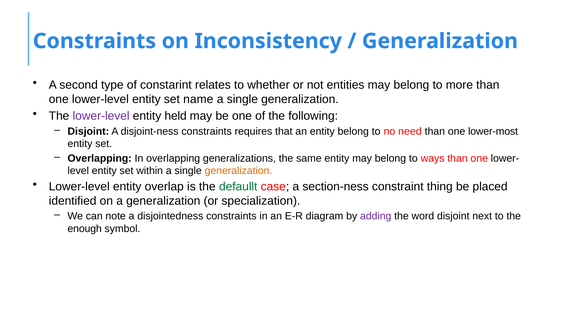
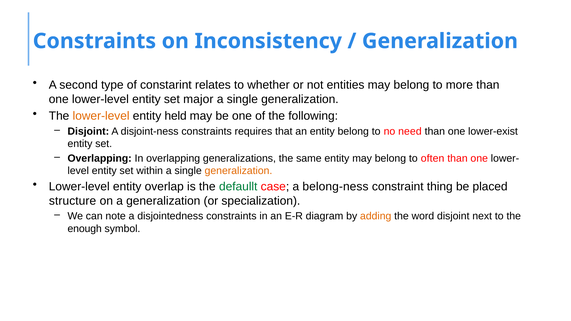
name: name -> major (198, 99)
lower-level colour: purple -> orange (101, 116)
lower-most: lower-most -> lower-exist (493, 131)
ways: ways -> often (433, 158)
section-ness: section-ness -> belong-ness (335, 187)
identified: identified -> structure (73, 201)
adding colour: purple -> orange (376, 216)
